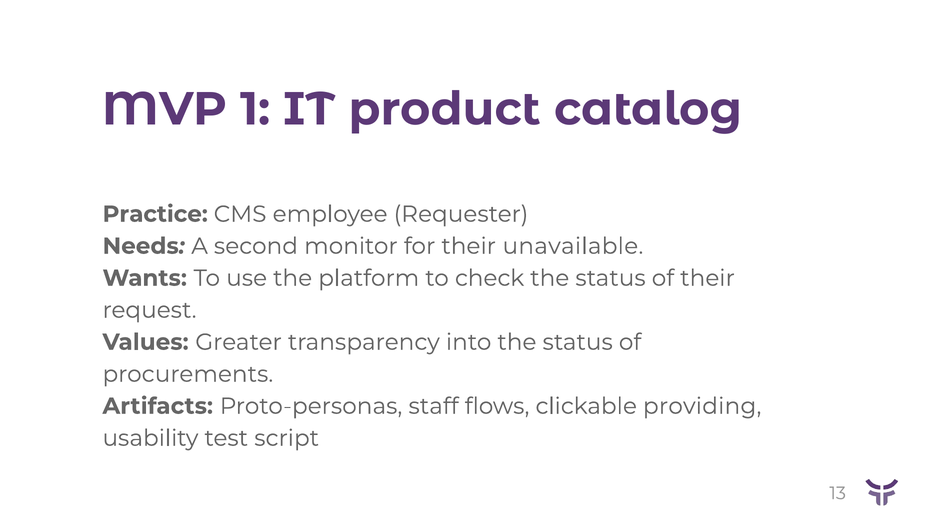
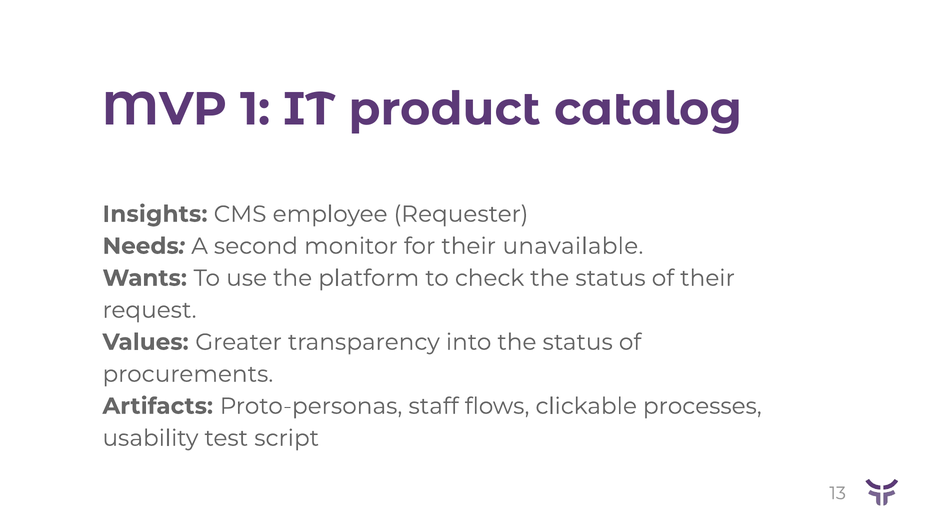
Practice: Practice -> Insights (155, 214)
providing: providing -> processes (702, 406)
